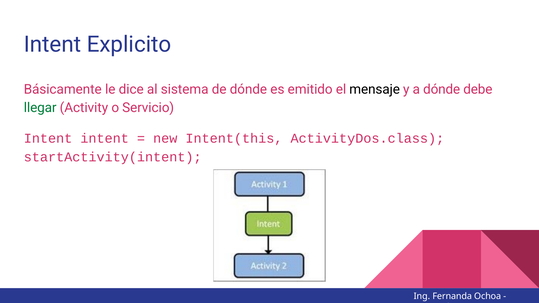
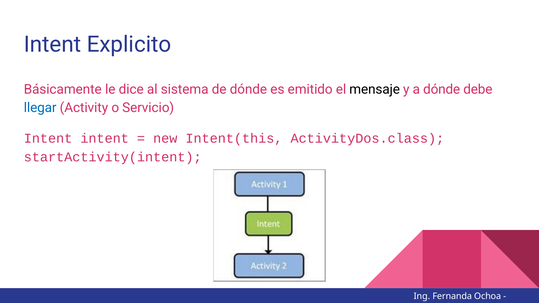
llegar colour: green -> blue (40, 108)
